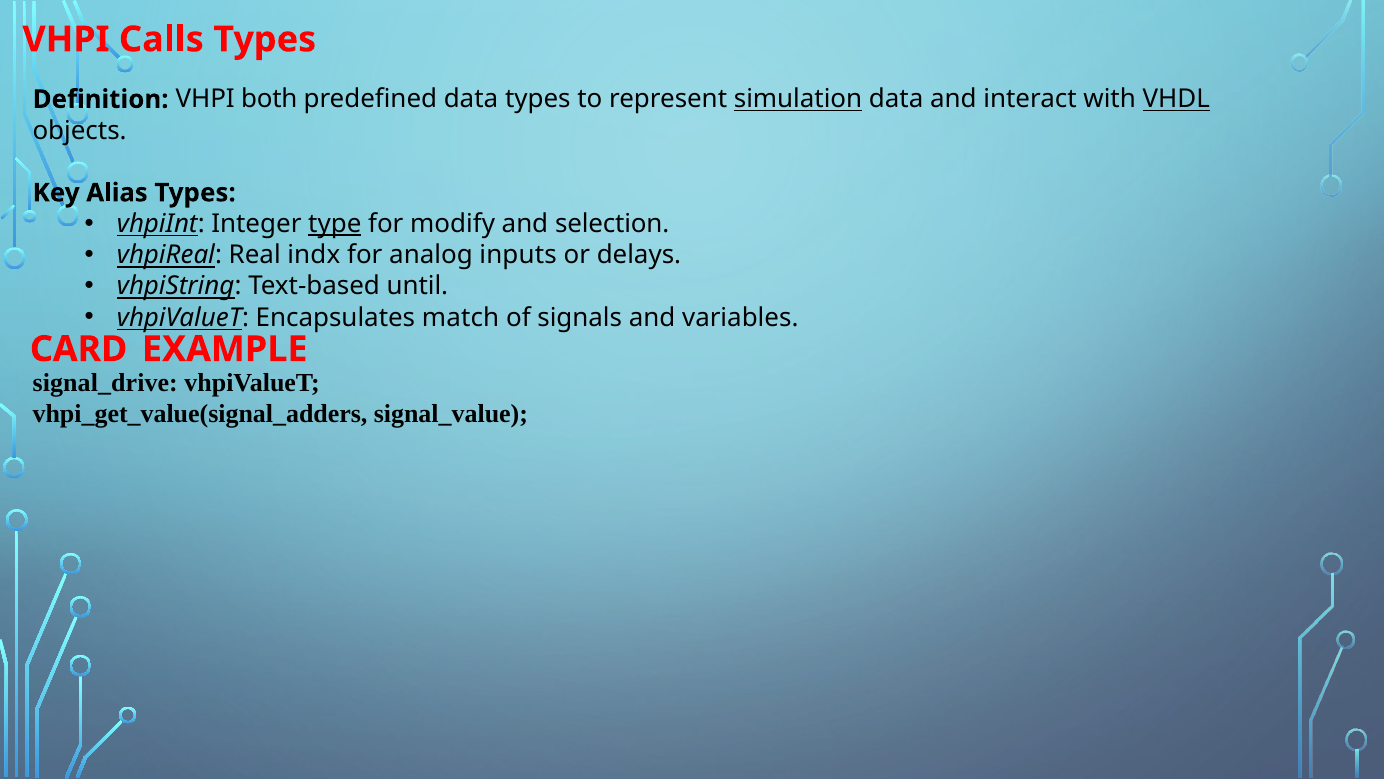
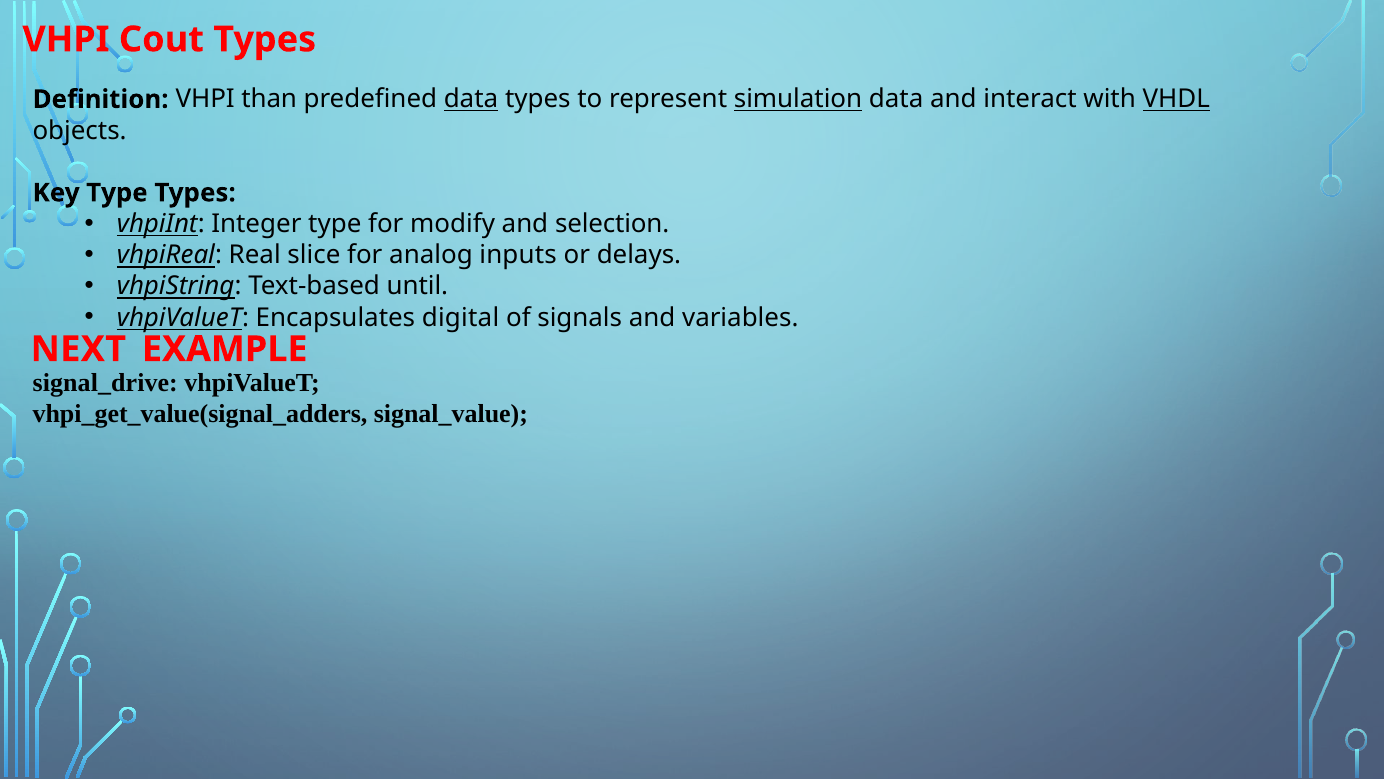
Calls: Calls -> Cout (161, 39)
both: both -> than (269, 99)
data underline: none -> present (471, 99)
Key Alias: Alias -> Type (117, 193)
type underline: present -> none (335, 224)
indx: indx -> slice (314, 255)
match: match -> digital (461, 317)
CARD: CARD -> NEXT (78, 349)
